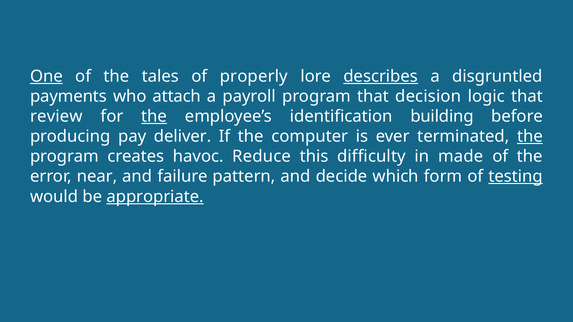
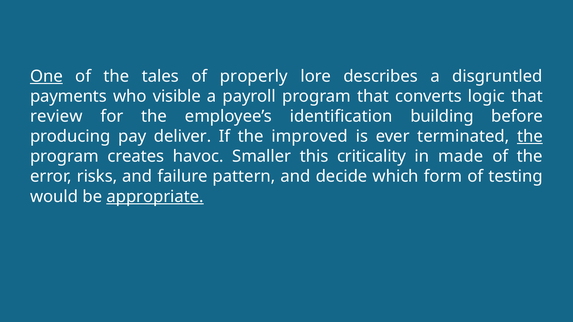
describes underline: present -> none (381, 76)
attach: attach -> visible (177, 96)
decision: decision -> converts (428, 96)
the underline: present -> none (154, 116)
computer: computer -> improved (310, 137)
Reduce: Reduce -> Smaller (262, 157)
difficulty: difficulty -> criticality (372, 157)
near: near -> risks (97, 177)
testing underline: present -> none (516, 177)
